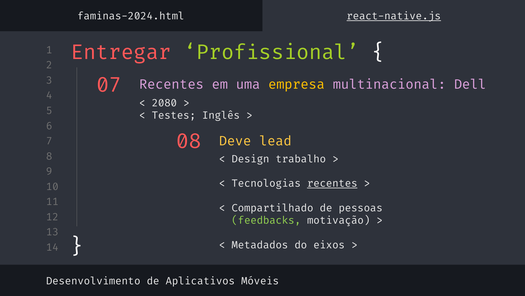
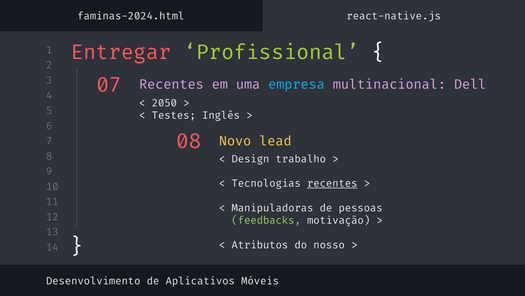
react-native.js underline: present -> none (394, 16)
empresa colour: yellow -> light blue (297, 84)
2080: 2080 -> 2050 (164, 103)
Deve: Deve -> Novo (235, 141)
Compartilhado: Compartilhado -> Manipuladoras (272, 208)
Metadados: Metadados -> Atributos (260, 244)
eixos: eixos -> nosso (329, 244)
